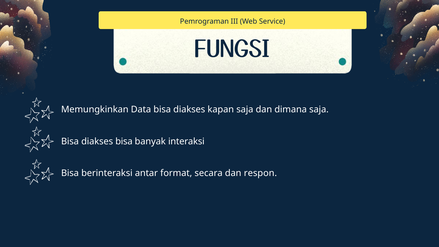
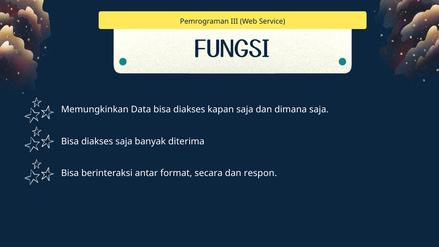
diakses bisa: bisa -> saja (124, 141)
interaksi: interaksi -> diterima (186, 141)
